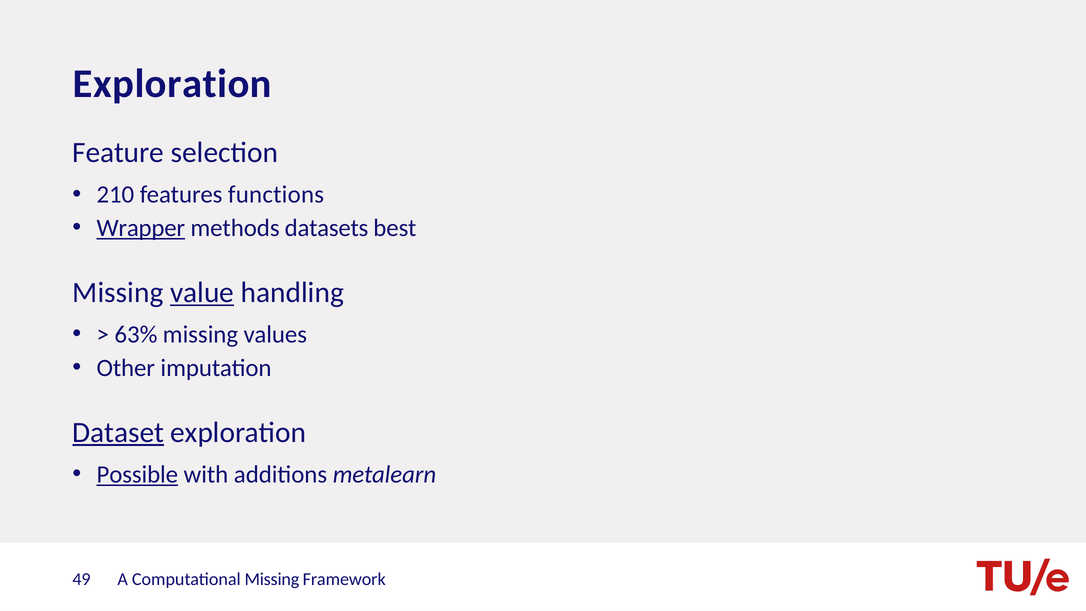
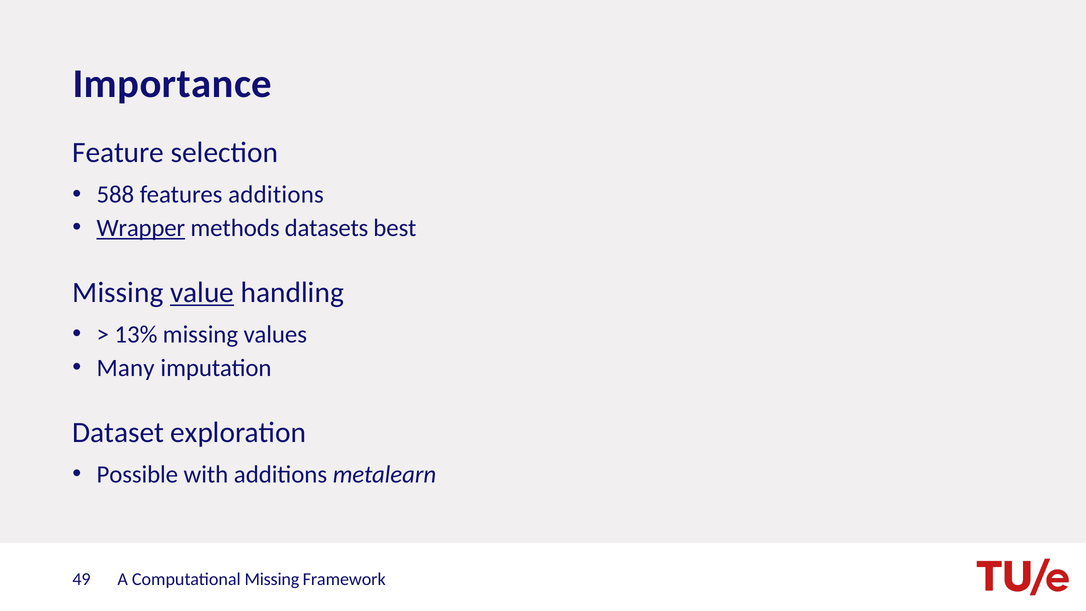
Exploration: Exploration -> Importance (172, 84)
210: 210 -> 588 (115, 195)
features functions: functions -> additions (276, 195)
63%: 63% -> 13% (136, 335)
Other: Other -> Many (126, 368)
Dataset underline: present -> none (118, 432)
Possible underline: present -> none (137, 474)
